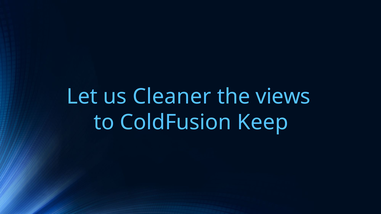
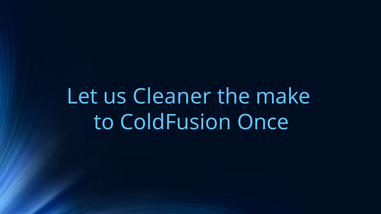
views: views -> make (283, 97)
Keep: Keep -> Once (263, 122)
